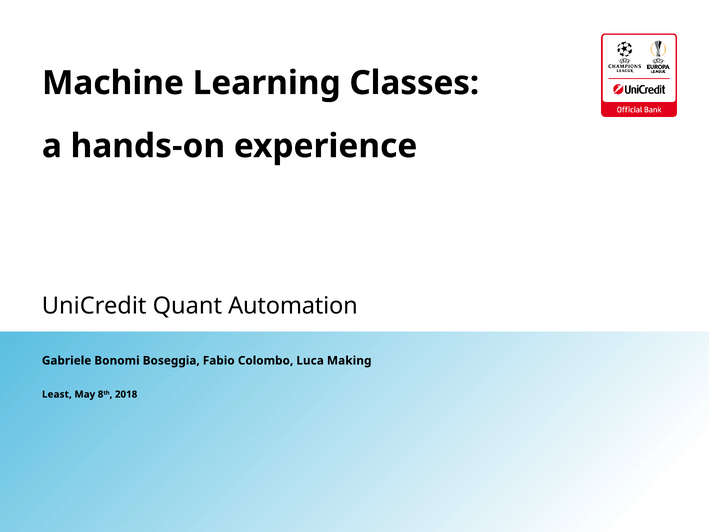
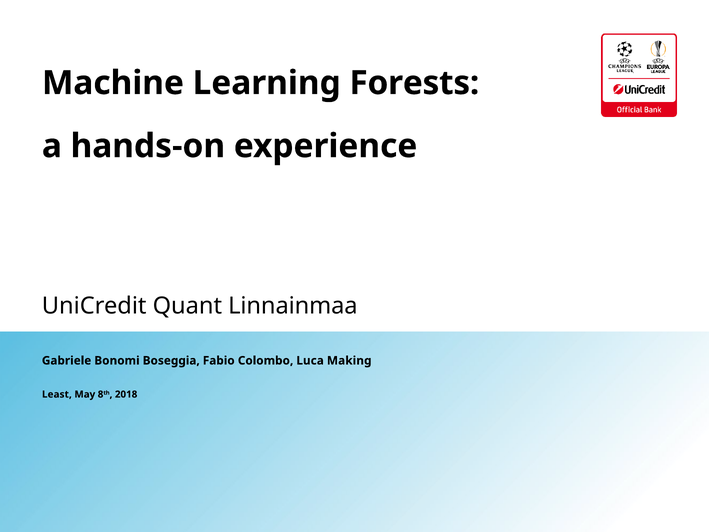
Classes: Classes -> Forests (414, 83)
Automation: Automation -> Linnainmaa (293, 306)
